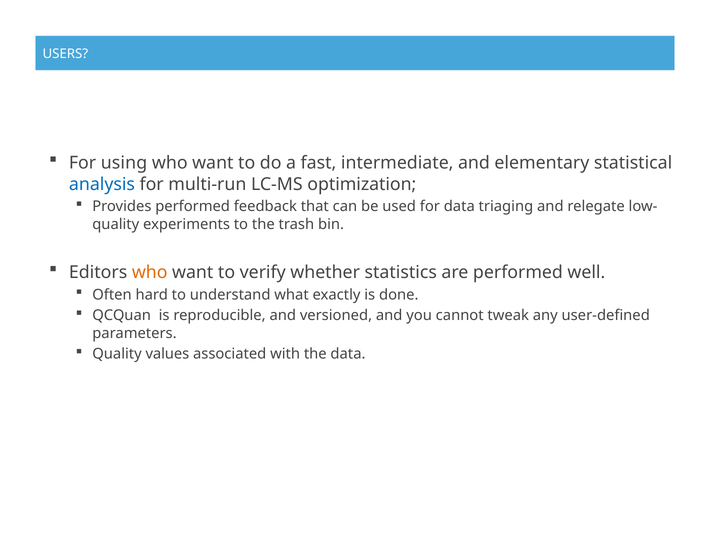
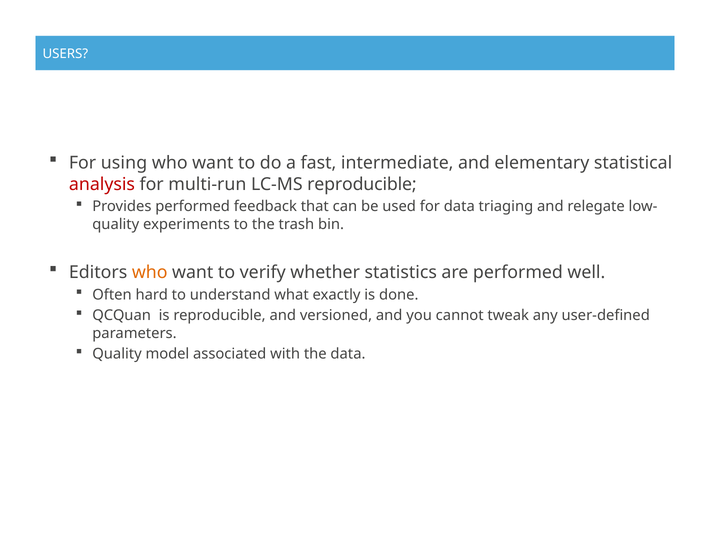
analysis colour: blue -> red (102, 184)
LC-MS optimization: optimization -> reproducible (362, 184)
values: values -> model (167, 354)
